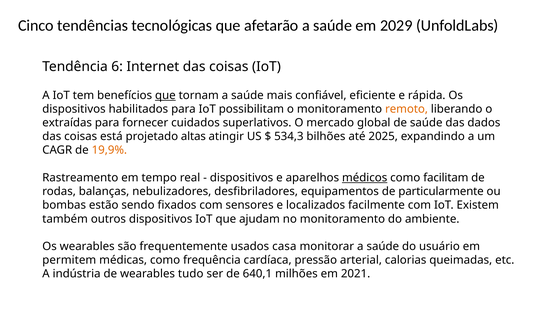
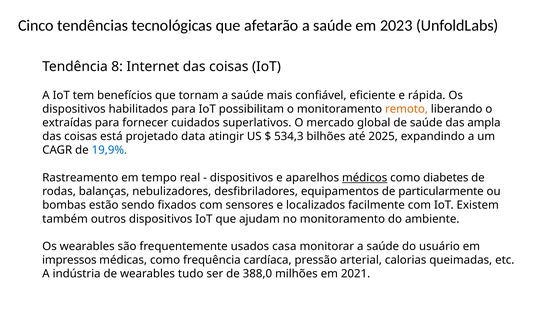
2029: 2029 -> 2023 (396, 26)
6: 6 -> 8 (117, 67)
que underline: present -> none (165, 95)
dados: dados -> ampla (484, 123)
altas: altas -> data (193, 137)
19,9% colour: orange -> blue (109, 150)
facilitam: facilitam -> diabetes (446, 178)
permitem: permitem -> impressos (69, 260)
640,1: 640,1 -> 388,0 (257, 274)
